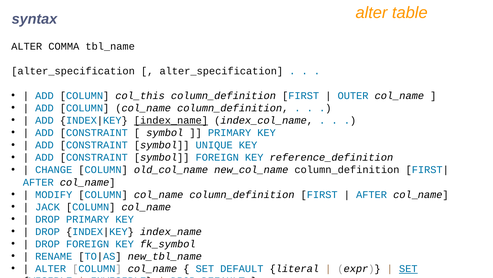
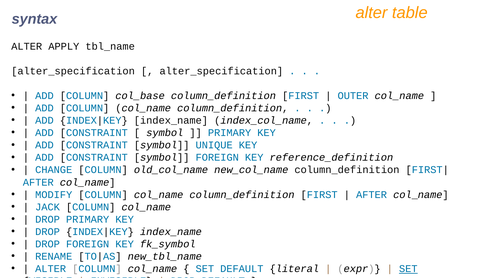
COMMA: COMMA -> APPLY (64, 46)
col_this: col_this -> col_base (140, 96)
index_name underline: present -> none (171, 120)
